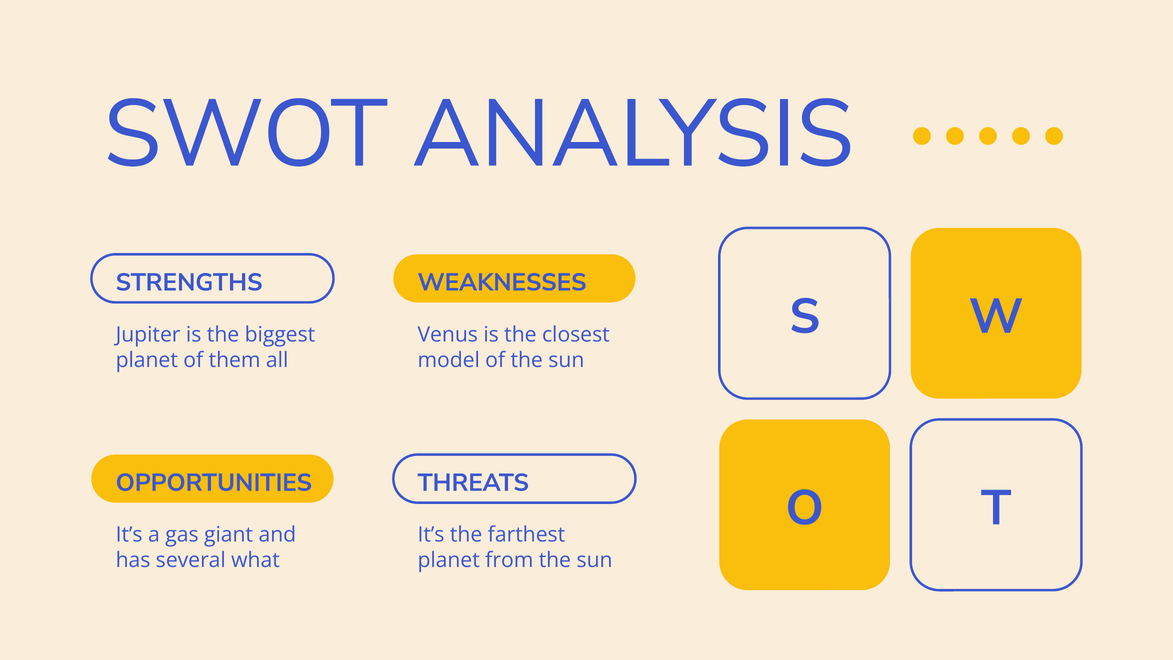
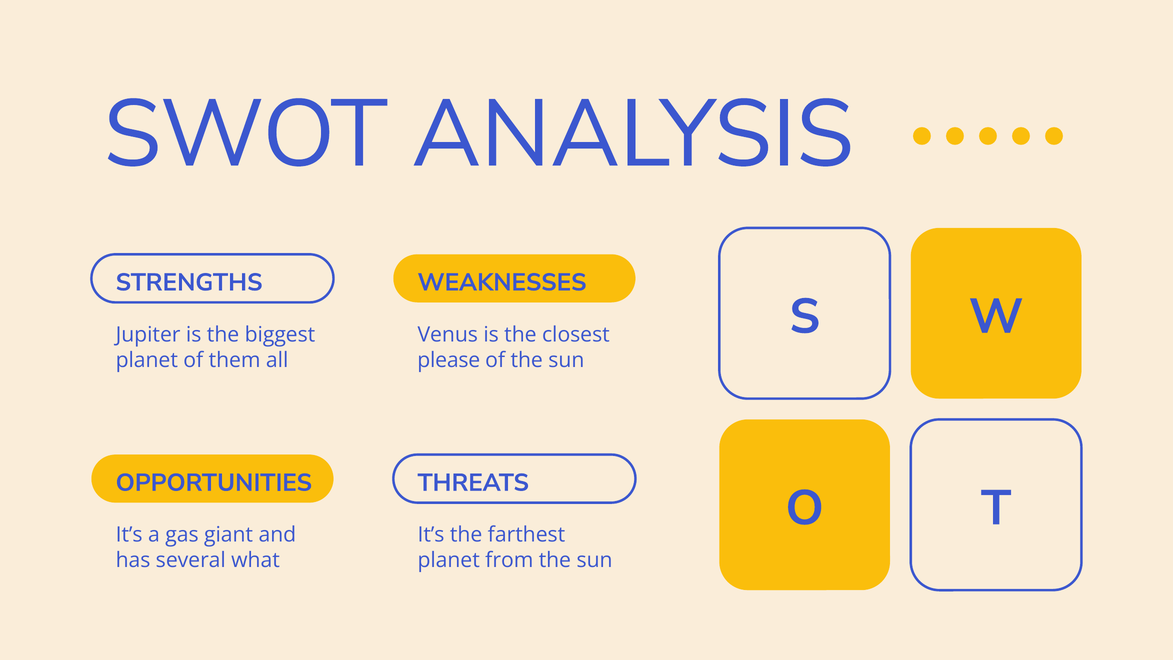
model: model -> please (449, 360)
